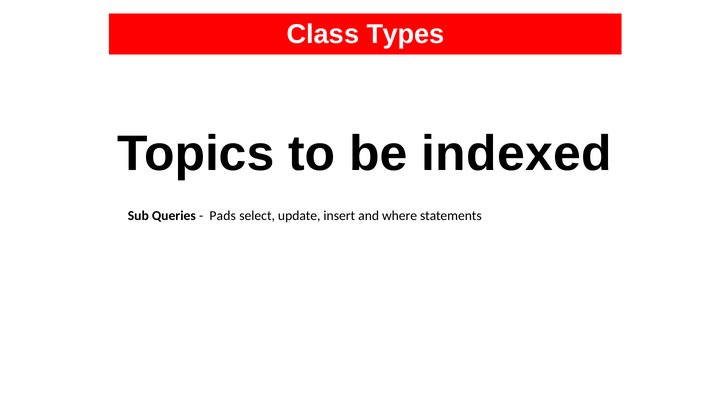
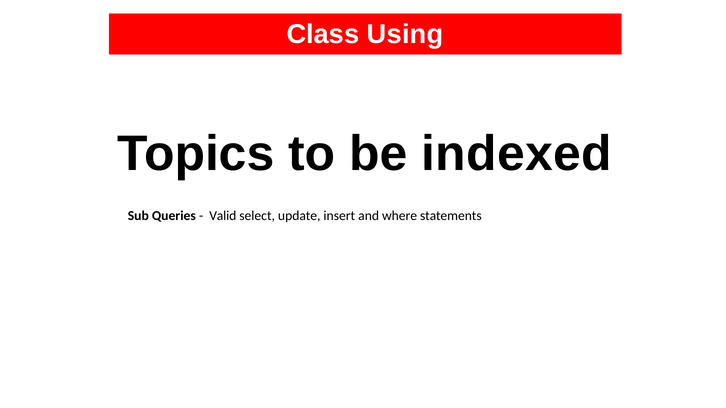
Types: Types -> Using (405, 35)
Pads: Pads -> Valid (223, 216)
